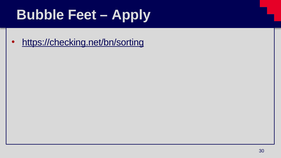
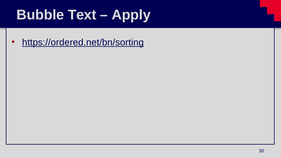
Feet: Feet -> Text (82, 15)
https://checking.net/bn/sorting: https://checking.net/bn/sorting -> https://ordered.net/bn/sorting (83, 42)
